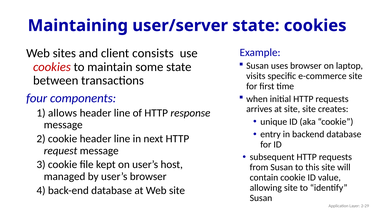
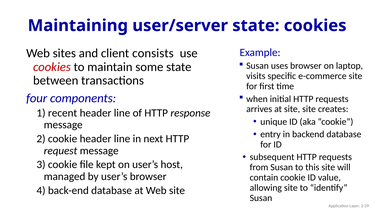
allows: allows -> recent (63, 113)
